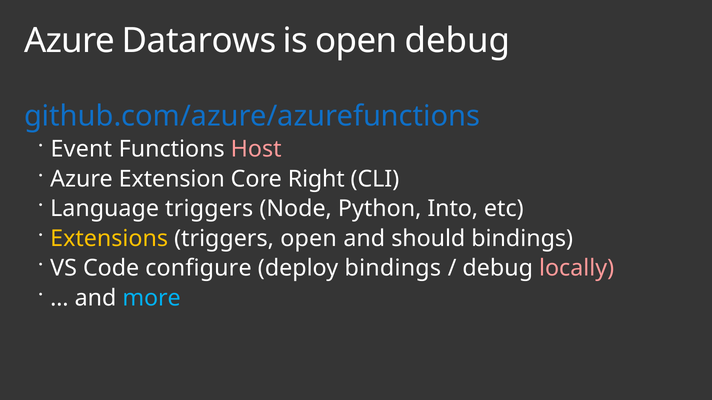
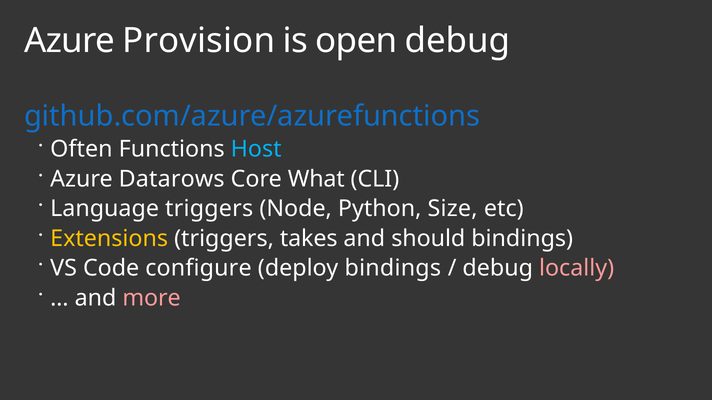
Datarows: Datarows -> Provision (199, 41)
Event: Event -> Often (81, 149)
Host colour: pink -> light blue (256, 149)
Extension: Extension -> Datarows (172, 179)
Right: Right -> What (316, 179)
Into: Into -> Size (453, 209)
triggers open: open -> takes (309, 239)
more colour: light blue -> pink (152, 298)
